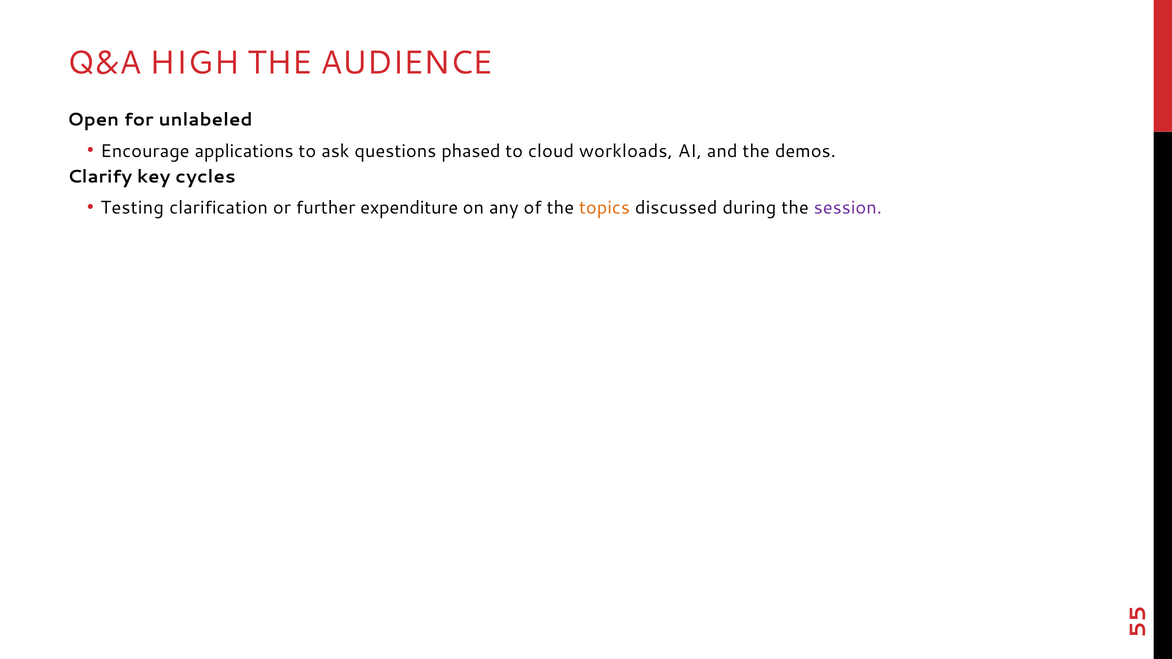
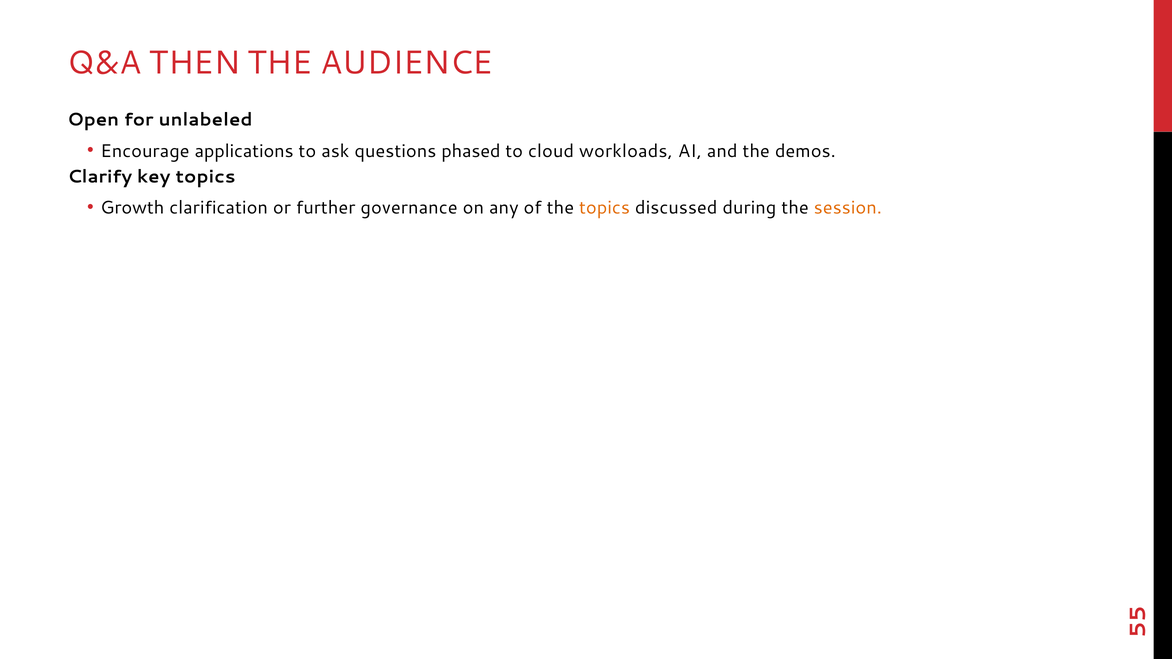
HIGH: HIGH -> THEN (195, 63)
key cycles: cycles -> topics (205, 177)
Testing: Testing -> Growth (132, 208)
expenditure: expenditure -> governance (409, 208)
session colour: purple -> orange (848, 208)
